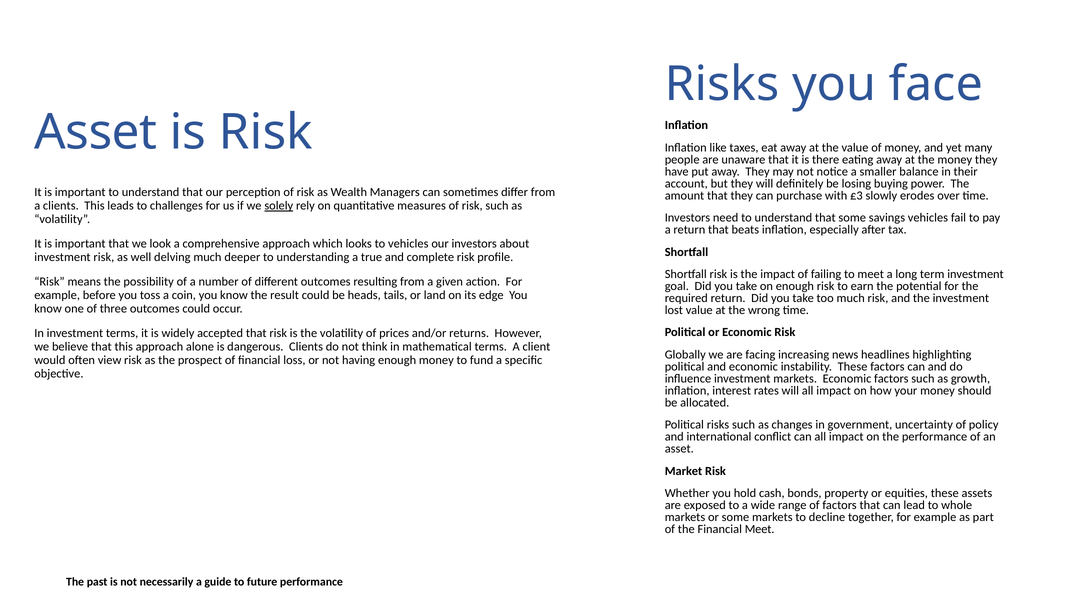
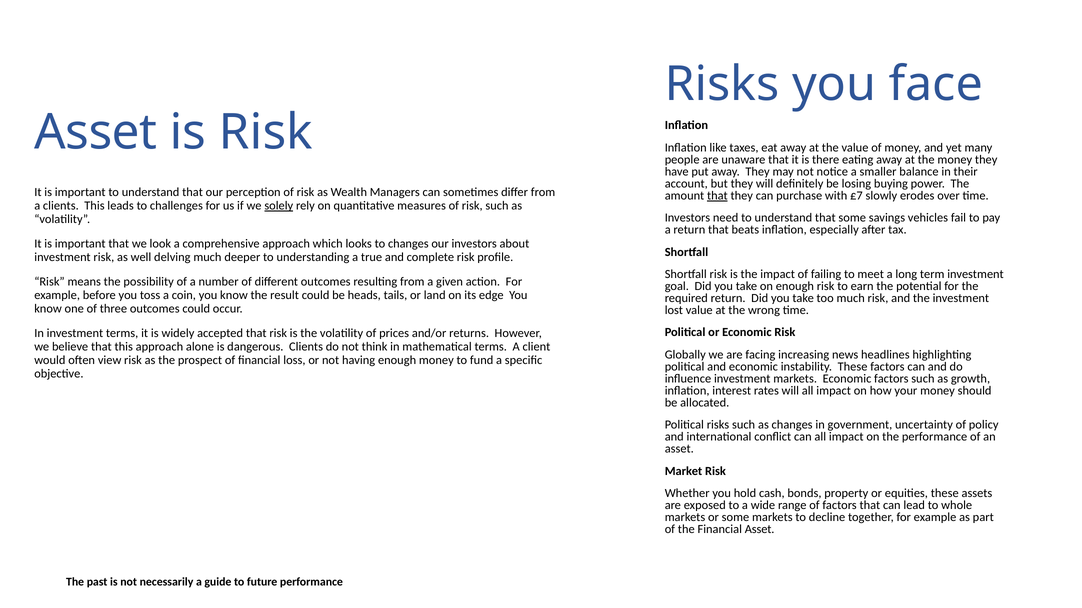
that underline: none -> present (717, 196)
£3: £3 -> £7 (856, 196)
to vehicles: vehicles -> changes (408, 244)
Financial Meet: Meet -> Asset (760, 530)
